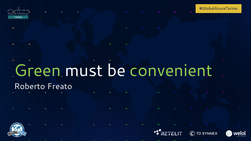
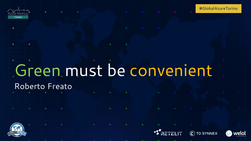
convenient colour: light green -> yellow (171, 71)
